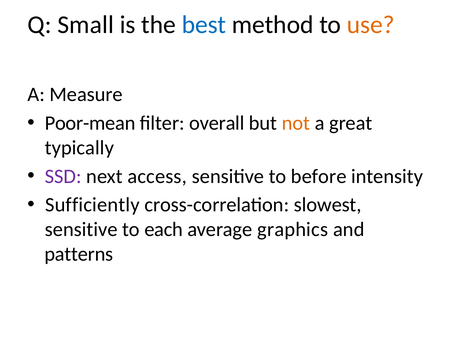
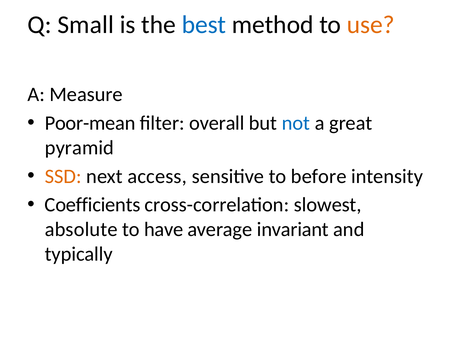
not colour: orange -> blue (296, 123)
typically: typically -> pyramid (79, 148)
SSD colour: purple -> orange (63, 176)
Sufficiently: Sufficiently -> Coefficients (93, 205)
sensitive: sensitive -> absolute (81, 229)
each: each -> have (164, 229)
graphics: graphics -> invariant (293, 229)
patterns: patterns -> typically (79, 254)
